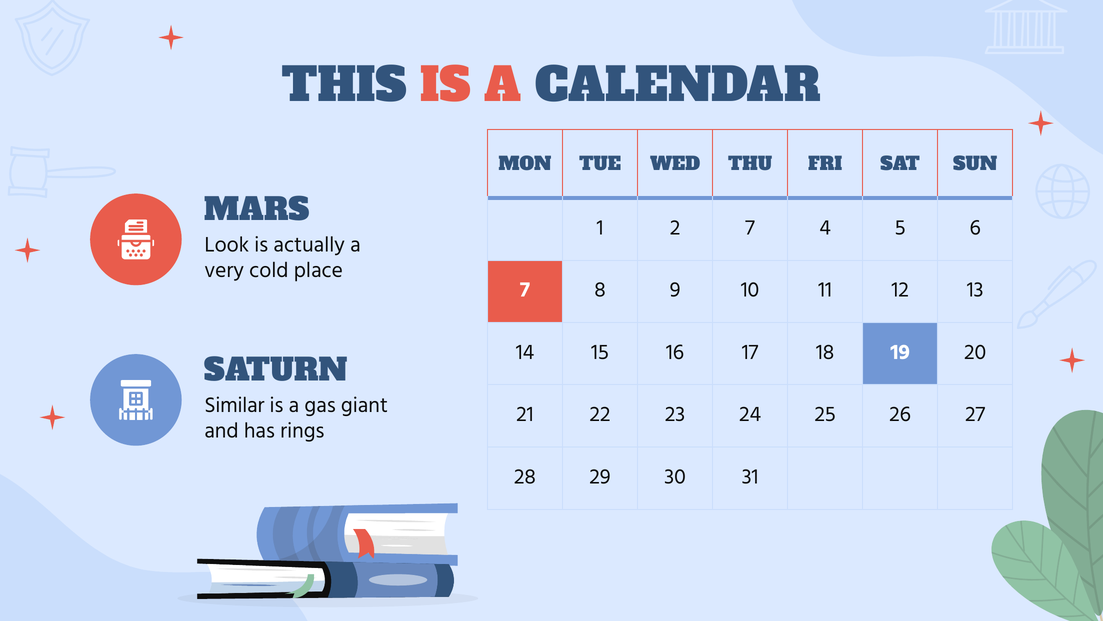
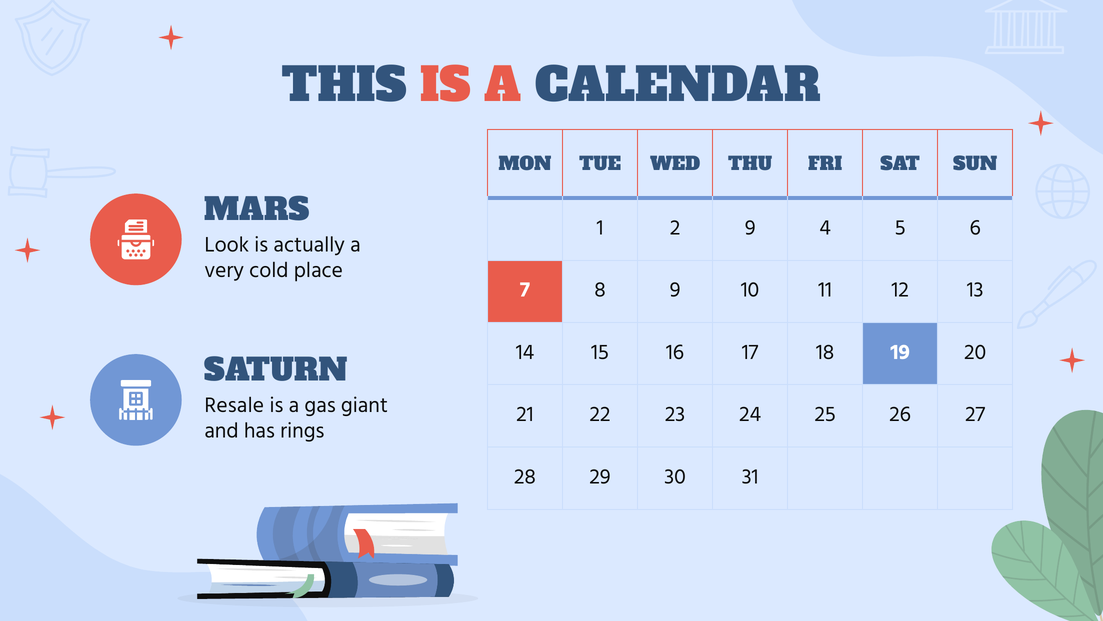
2 7: 7 -> 9 (750, 227)
Similar: Similar -> Resale (234, 405)
